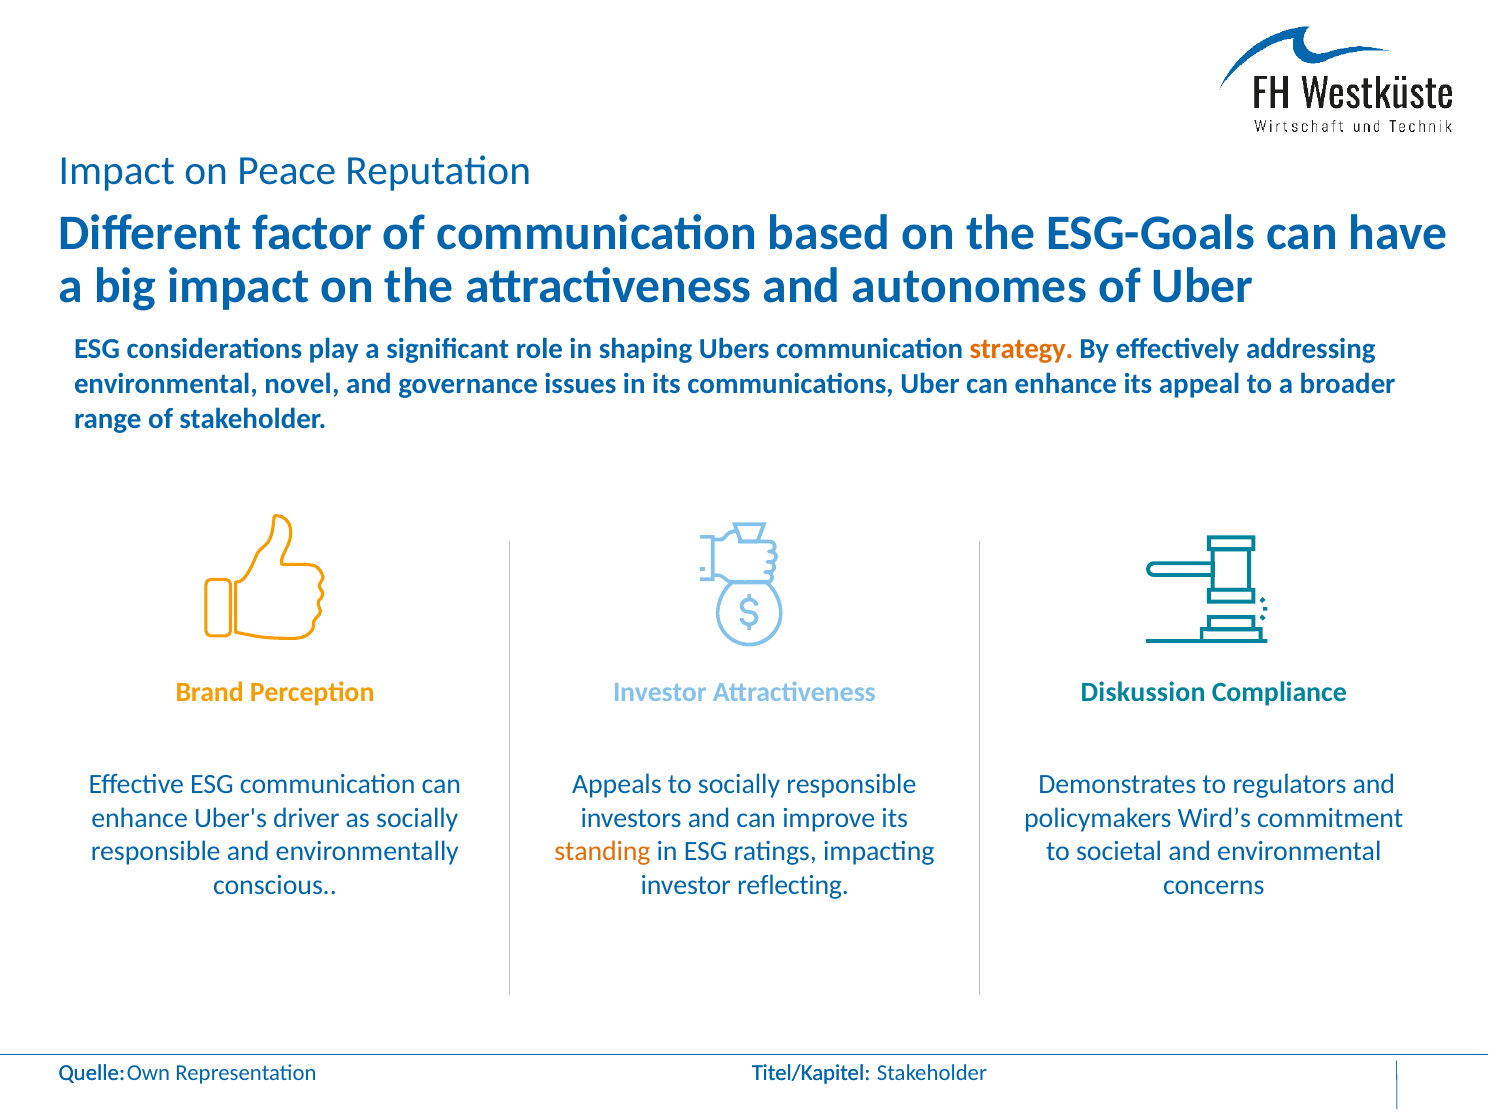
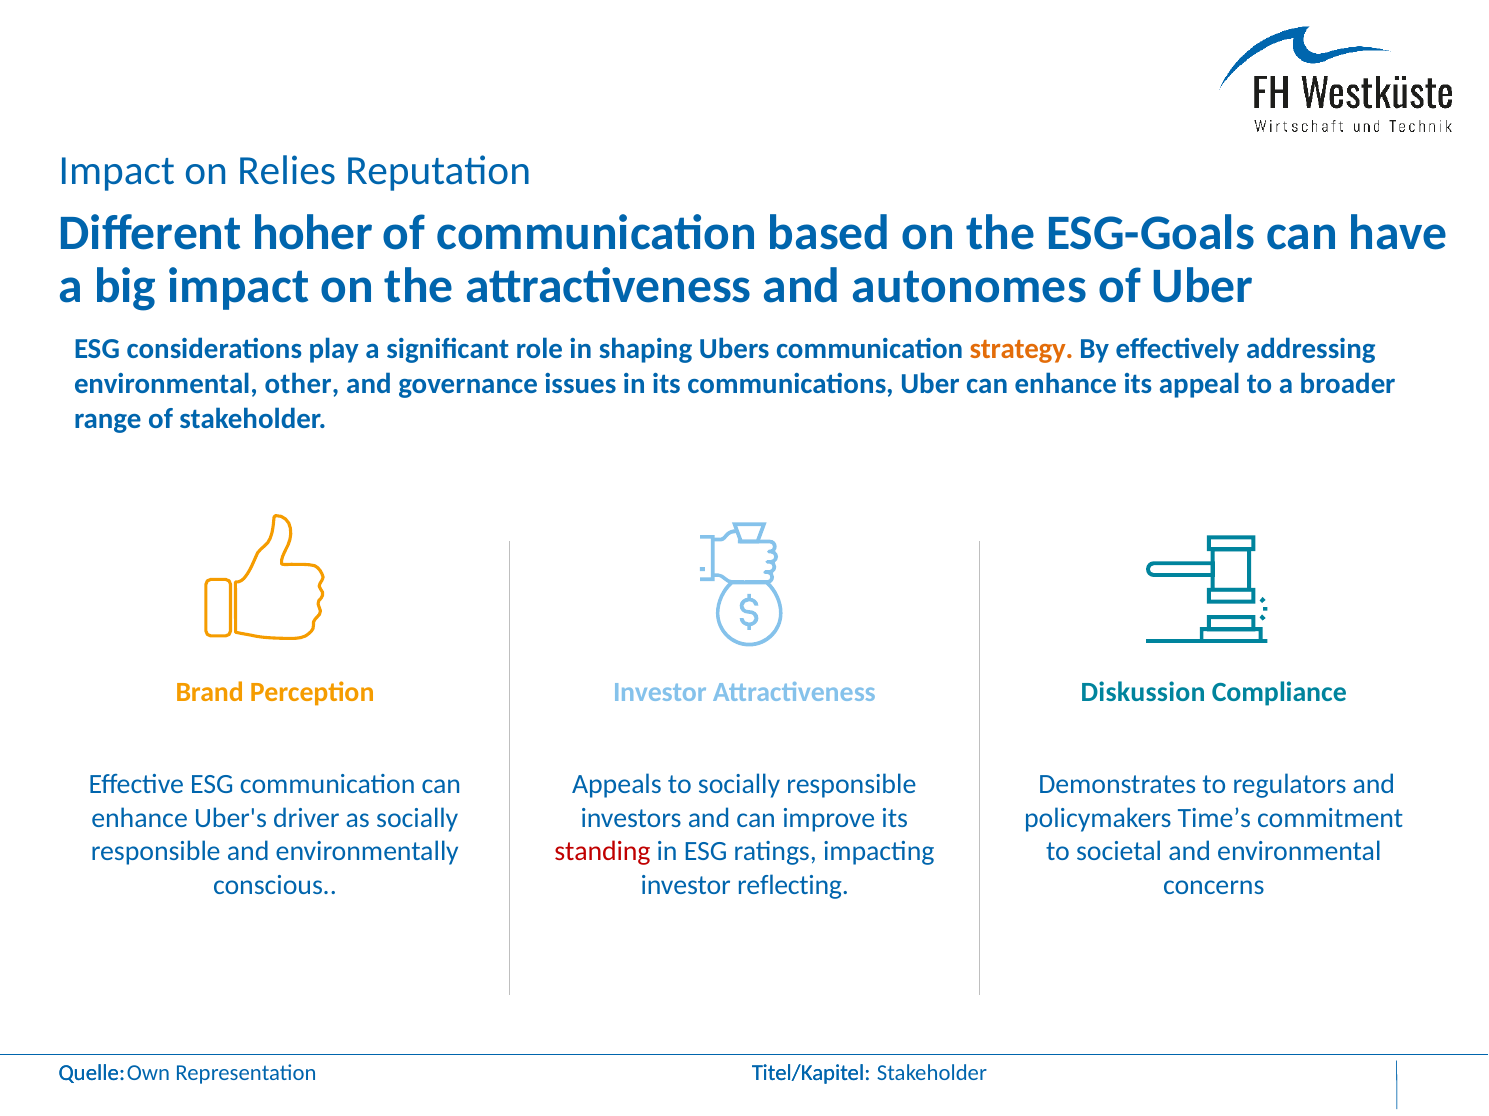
Peace: Peace -> Relies (287, 171)
factor: factor -> hoher (312, 233)
novel: novel -> other (302, 384)
Wird’s: Wird’s -> Time’s (1214, 819)
standing colour: orange -> red (602, 852)
